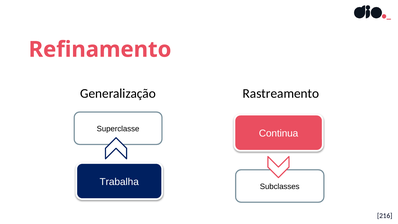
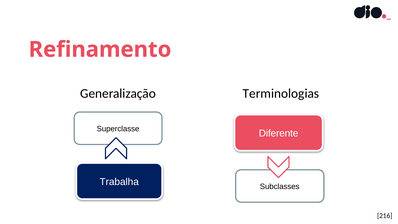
Rastreamento: Rastreamento -> Terminologias (281, 93)
Continua: Continua -> Diferente (279, 133)
